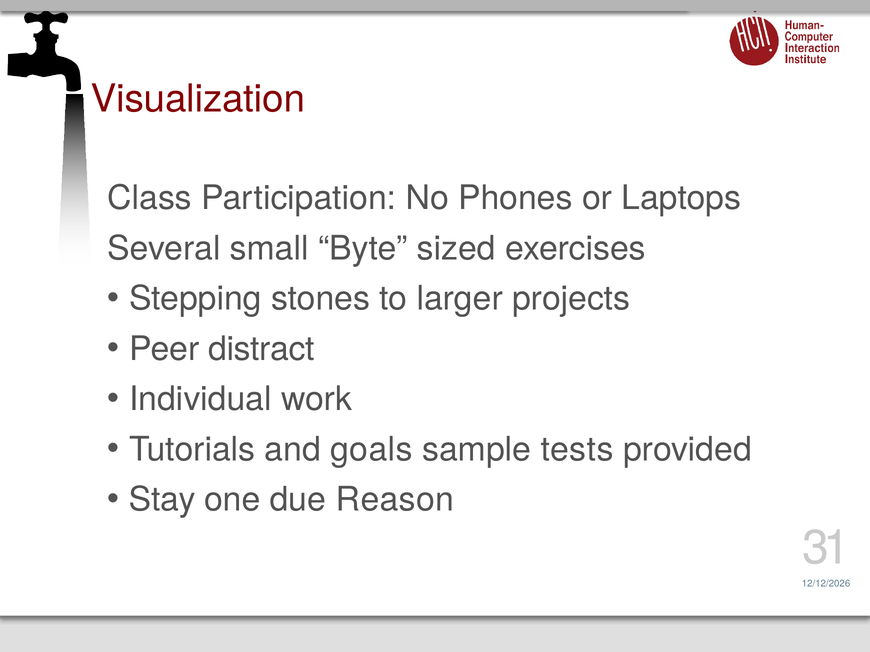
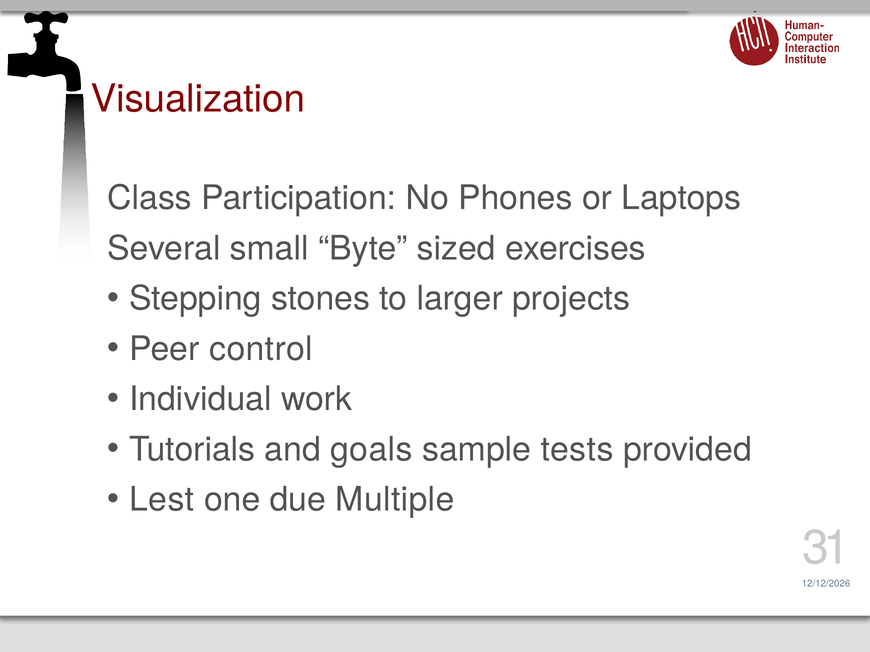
distract: distract -> control (261, 349)
Stay: Stay -> Lest (162, 500)
Reason: Reason -> Multiple (395, 500)
